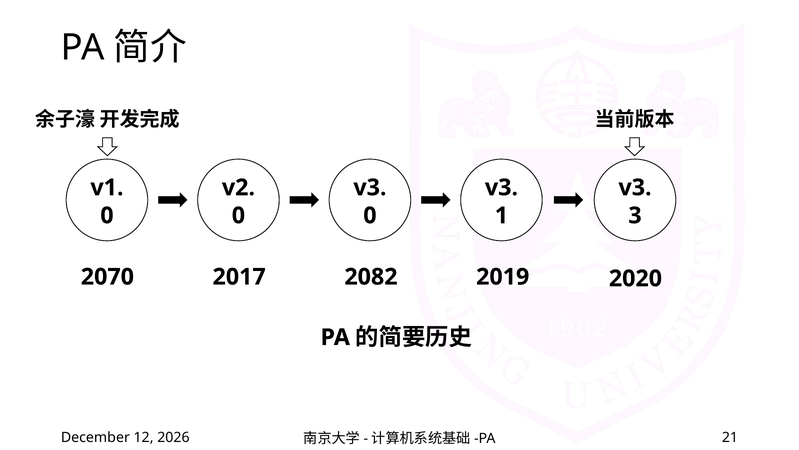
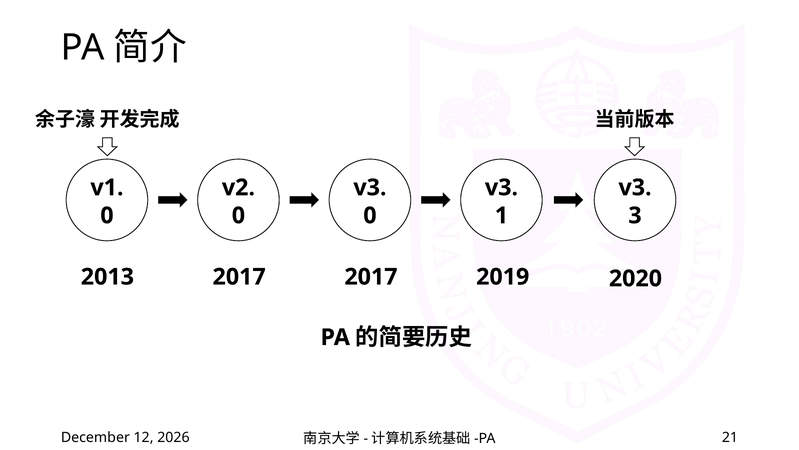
2070: 2070 -> 2013 (107, 277)
2017 2082: 2082 -> 2017 (371, 277)
